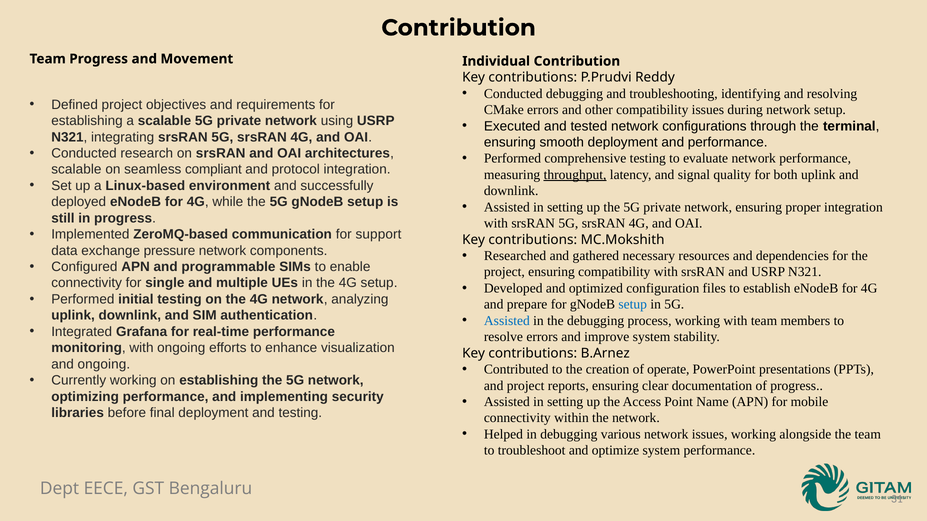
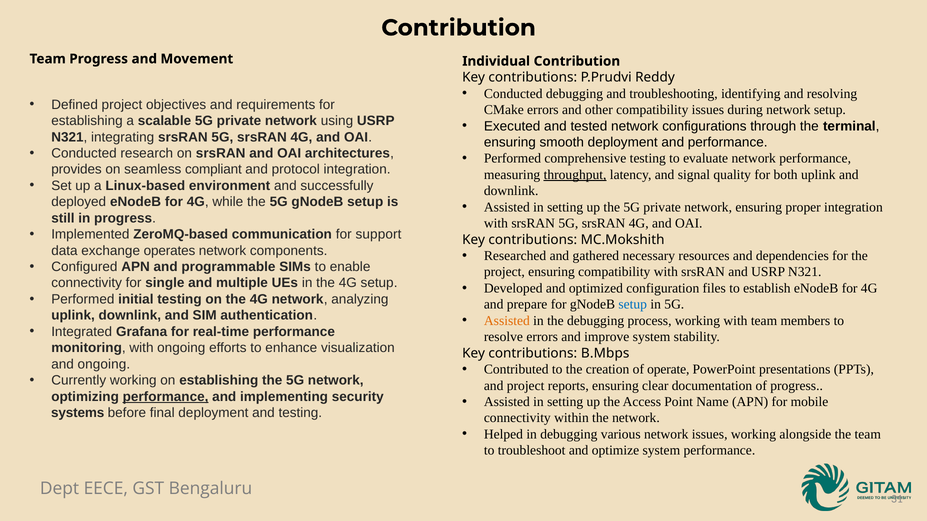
scalable: scalable -> provides (76, 170)
pressure: pressure -> operates (169, 251)
Assisted colour: blue -> orange (507, 321)
B.Arnez: B.Arnez -> B.Mbps (605, 353)
performance underline: none -> present (166, 397)
libraries: libraries -> systems (78, 413)
